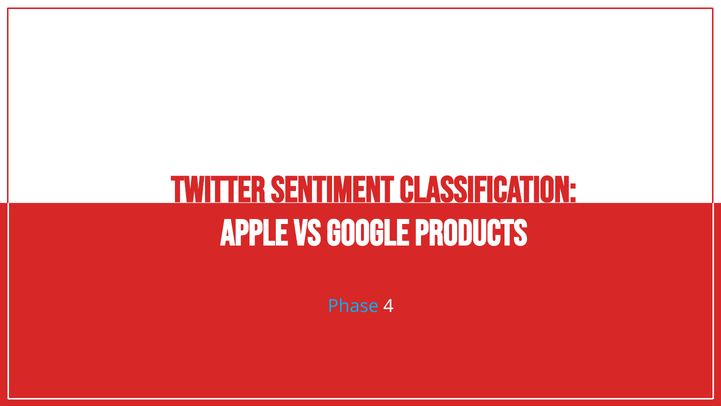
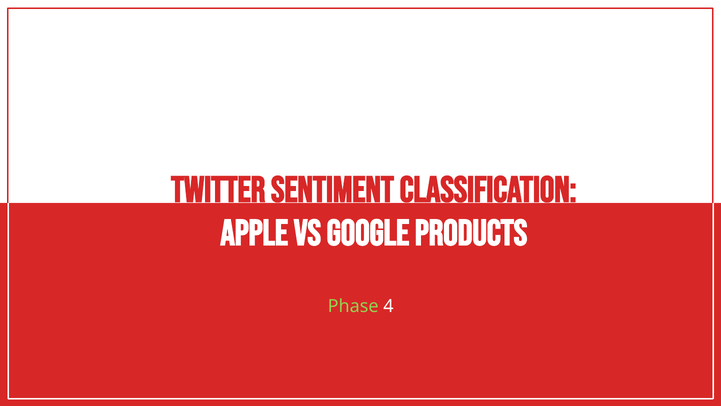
Phase colour: light blue -> light green (353, 306)
